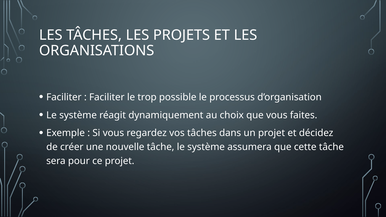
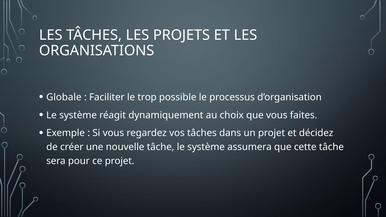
Faciliter: Faciliter -> Globale (64, 97)
